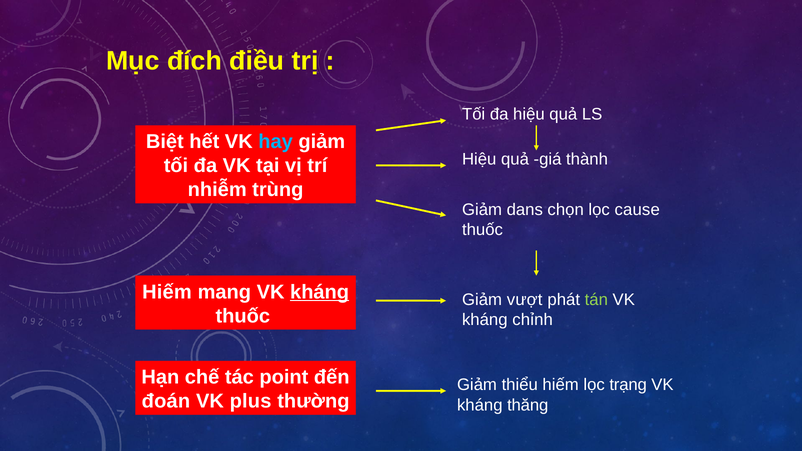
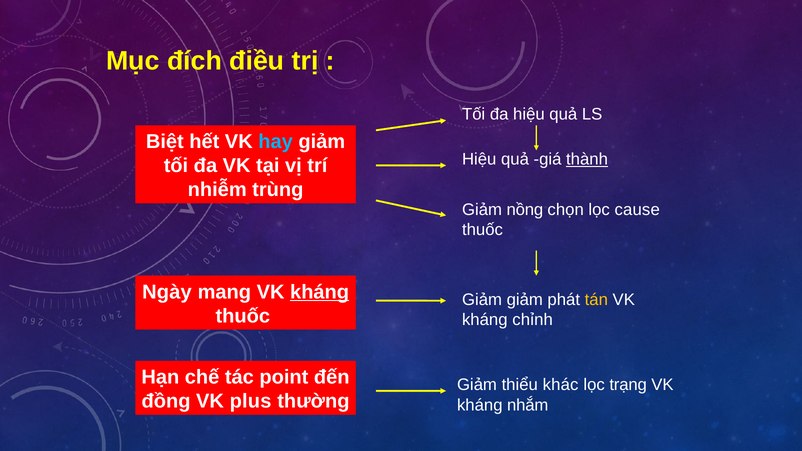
thành underline: none -> present (587, 160)
dans: dans -> nồng (525, 210)
Hiếm: Hiếm -> Ngày (167, 292)
Giảm vượt: vượt -> giảm (525, 300)
tán colour: light green -> yellow (596, 300)
thiểu hiếm: hiếm -> khác (561, 385)
đoán: đoán -> đồng (166, 401)
thăng: thăng -> nhắm (528, 405)
